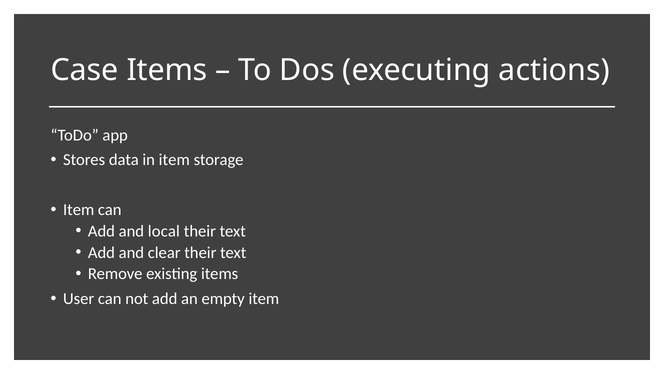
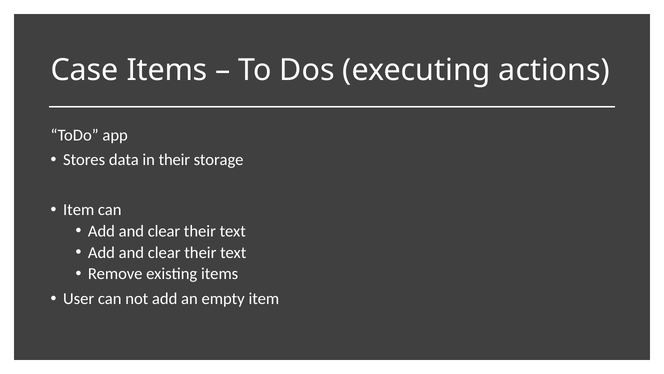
in item: item -> their (174, 160)
local: local -> clear (164, 231)
